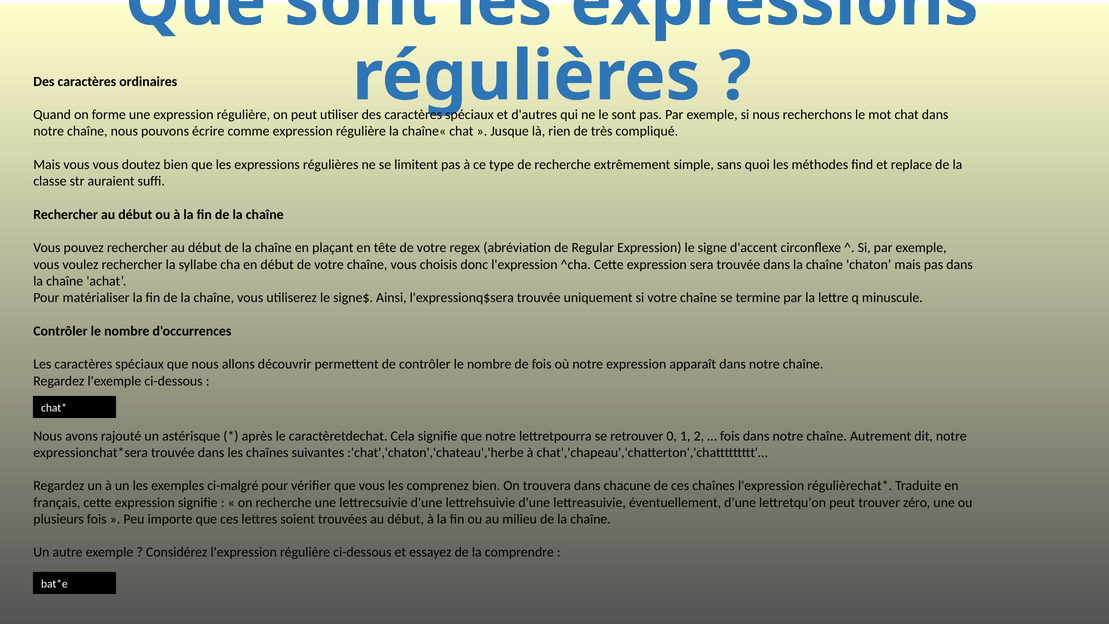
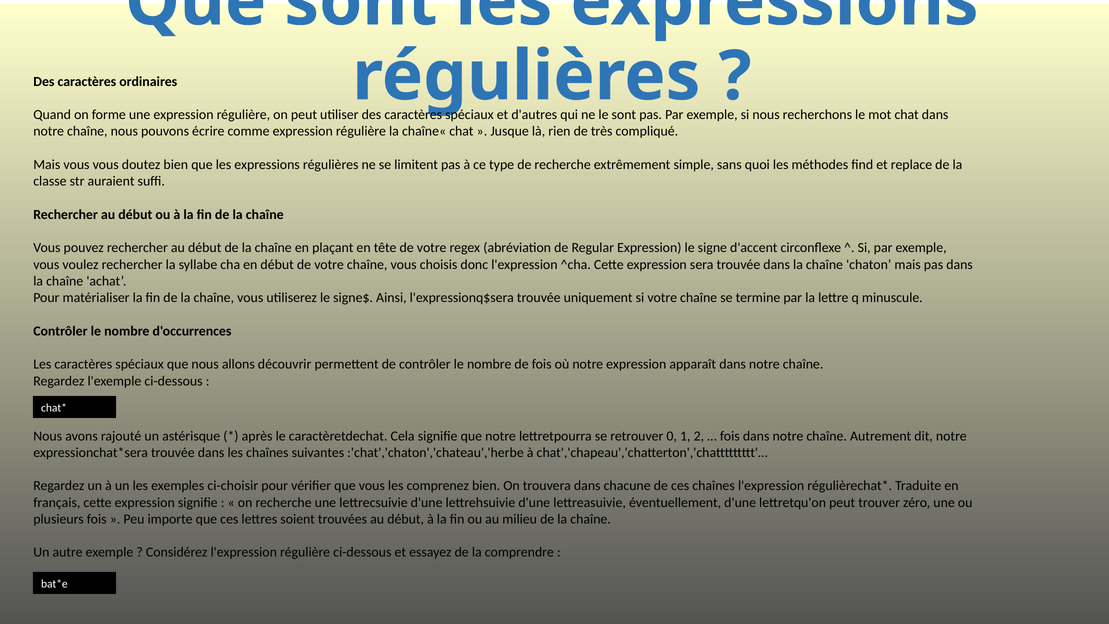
ci-malgré: ci-malgré -> ci-choisir (233, 486)
